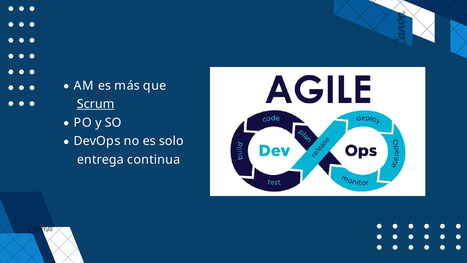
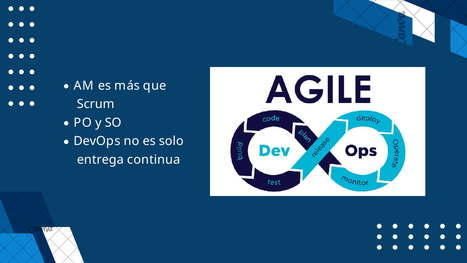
Scrum underline: present -> none (96, 104)
